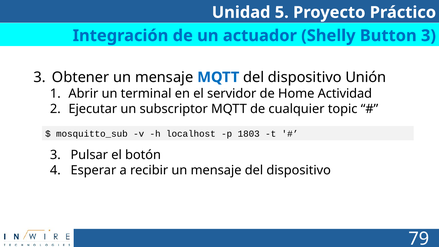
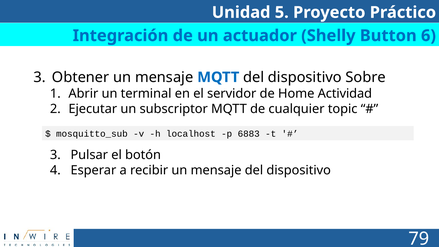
Button 3: 3 -> 6 (428, 36)
Unión: Unión -> Sobre (366, 77)
1803: 1803 -> 6883 (249, 134)
